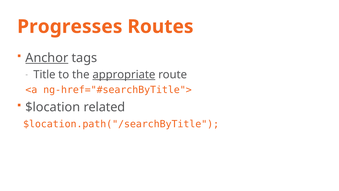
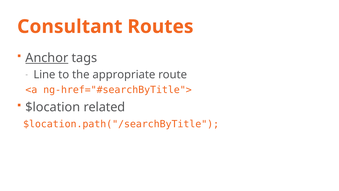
Progresses: Progresses -> Consultant (70, 27)
Title: Title -> Line (44, 75)
appropriate underline: present -> none (124, 75)
